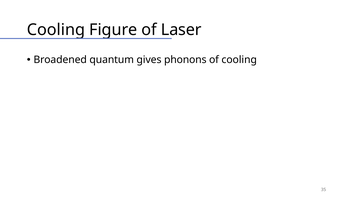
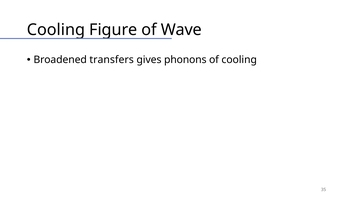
Laser: Laser -> Wave (181, 30)
quantum: quantum -> transfers (112, 60)
